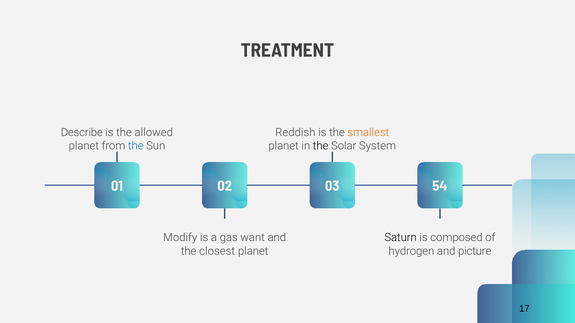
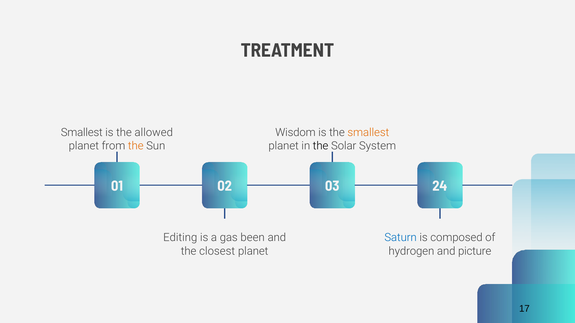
Describe: Describe -> Smallest (82, 133)
Reddish: Reddish -> Wisdom (295, 133)
the colour: blue -> orange (136, 146)
54: 54 -> 24 (440, 186)
Modify: Modify -> Editing (180, 238)
want: want -> been (253, 238)
Saturn colour: black -> blue (401, 238)
